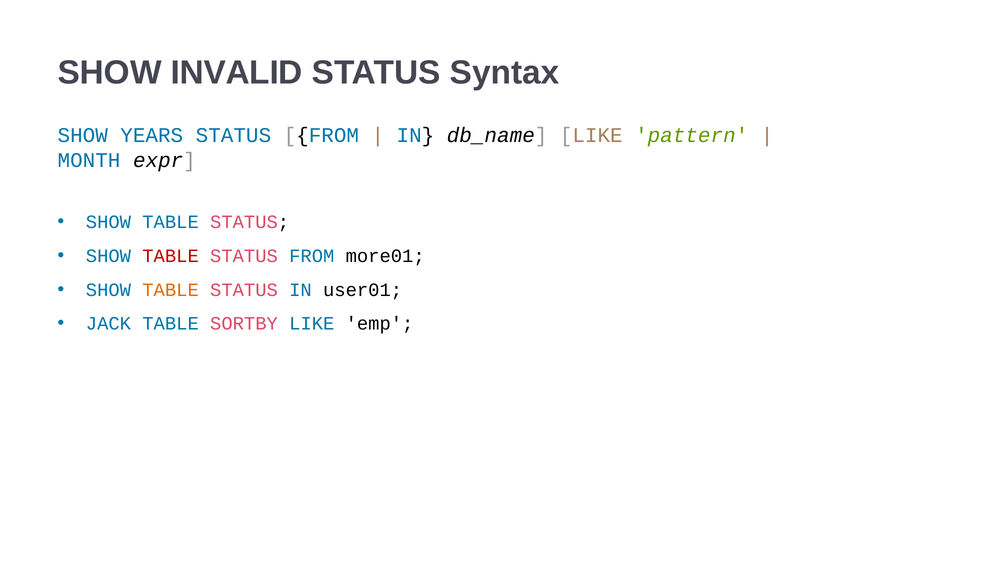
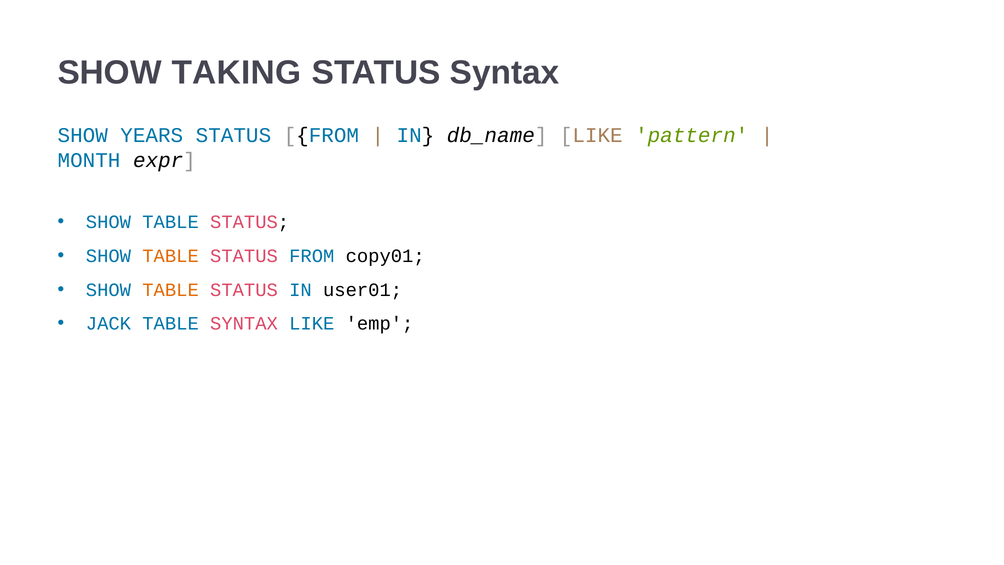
INVALID: INVALID -> TAKING (236, 73)
TABLE colour: red -> orange (171, 256)
more01: more01 -> copy01 (385, 256)
TABLE SORTBY: SORTBY -> SYNTAX (244, 324)
